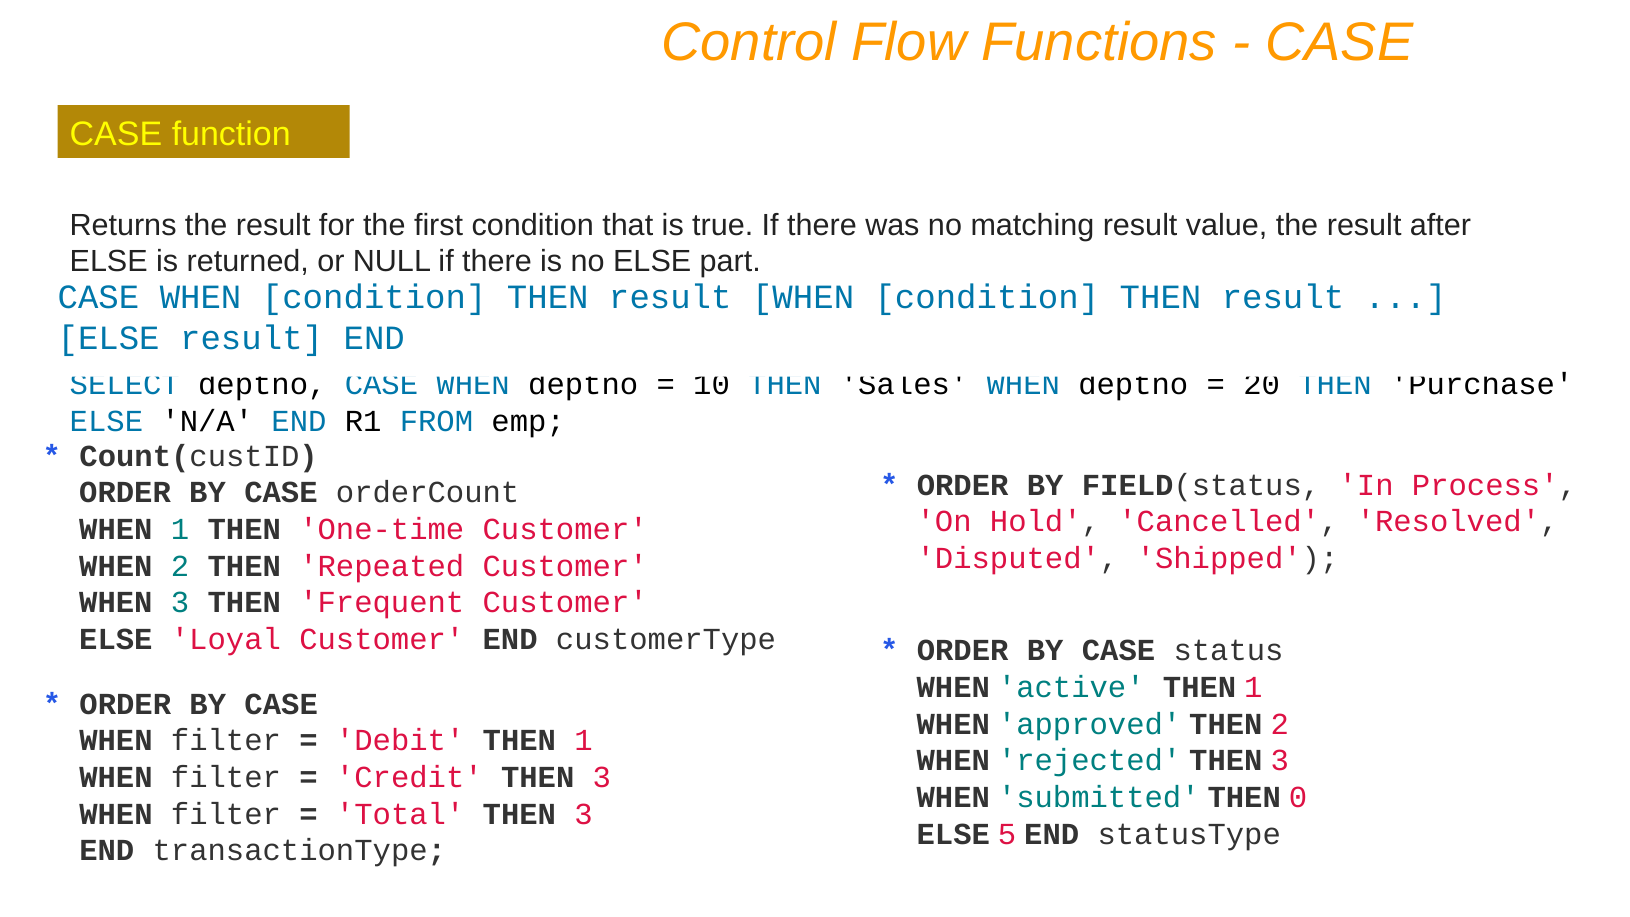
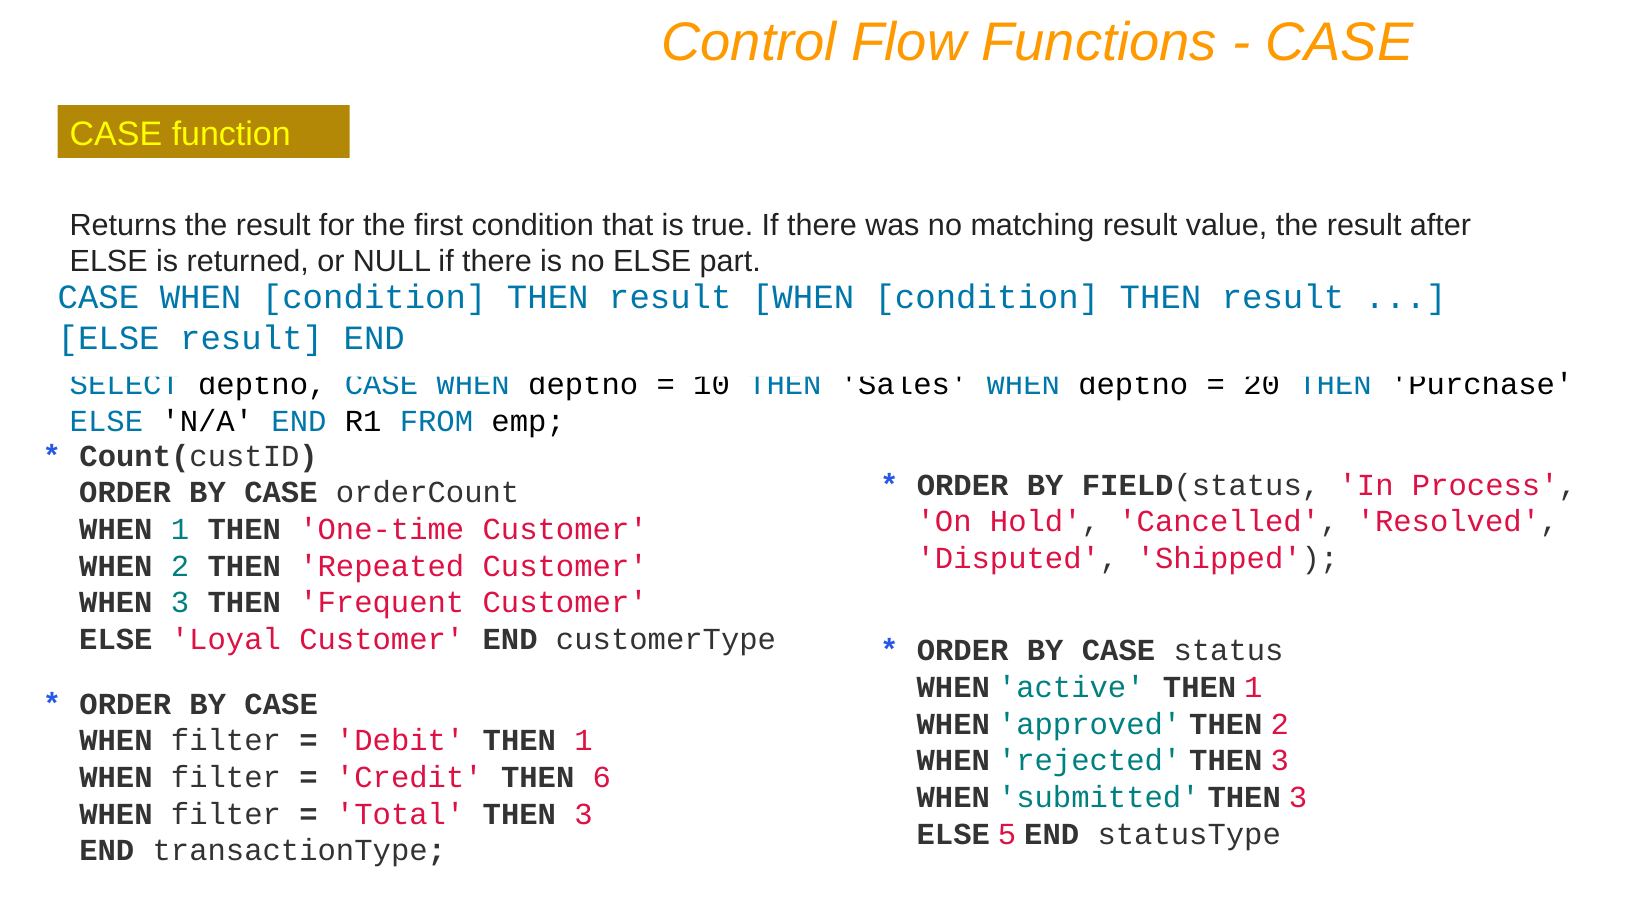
Credit THEN 3: 3 -> 6 (602, 777)
submitted THEN 0: 0 -> 3 (1298, 797)
